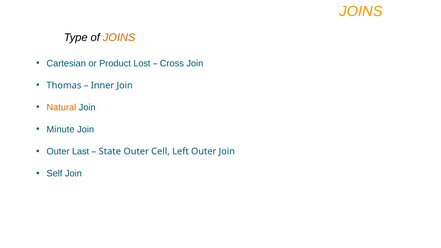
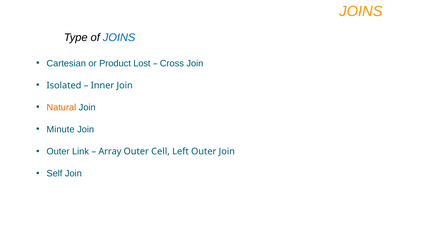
JOINS colour: orange -> blue (119, 38)
Thomas: Thomas -> Isolated (64, 85)
Last: Last -> Link (81, 152)
State: State -> Array (110, 152)
